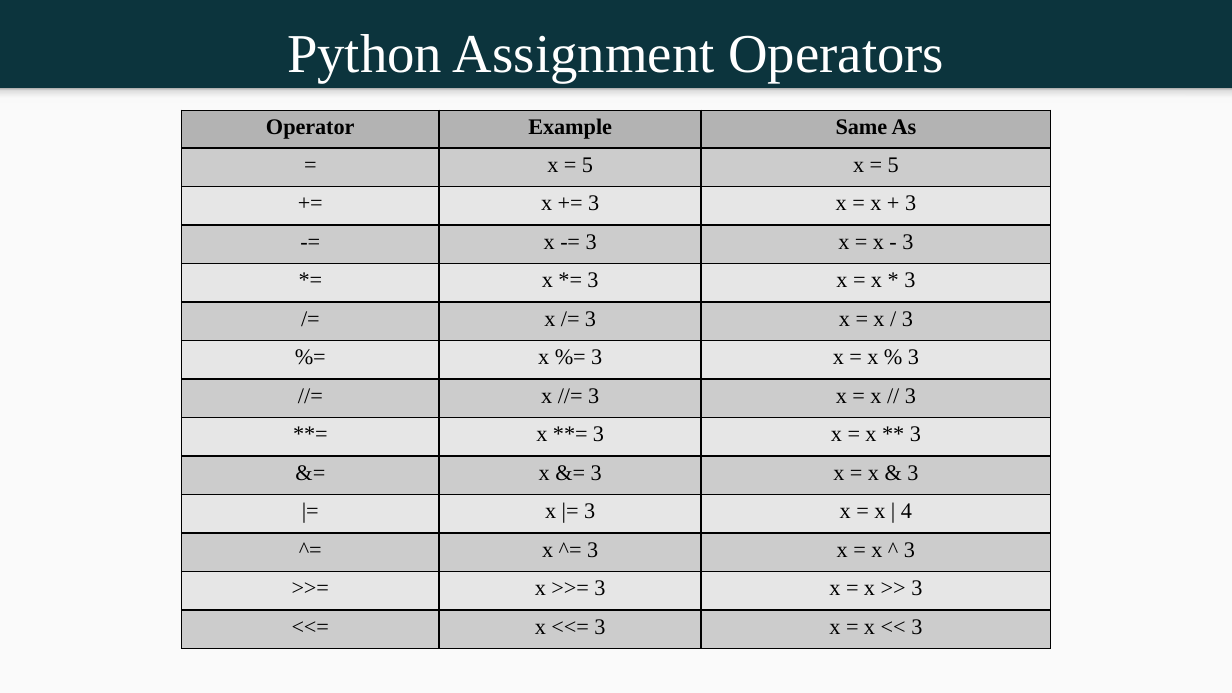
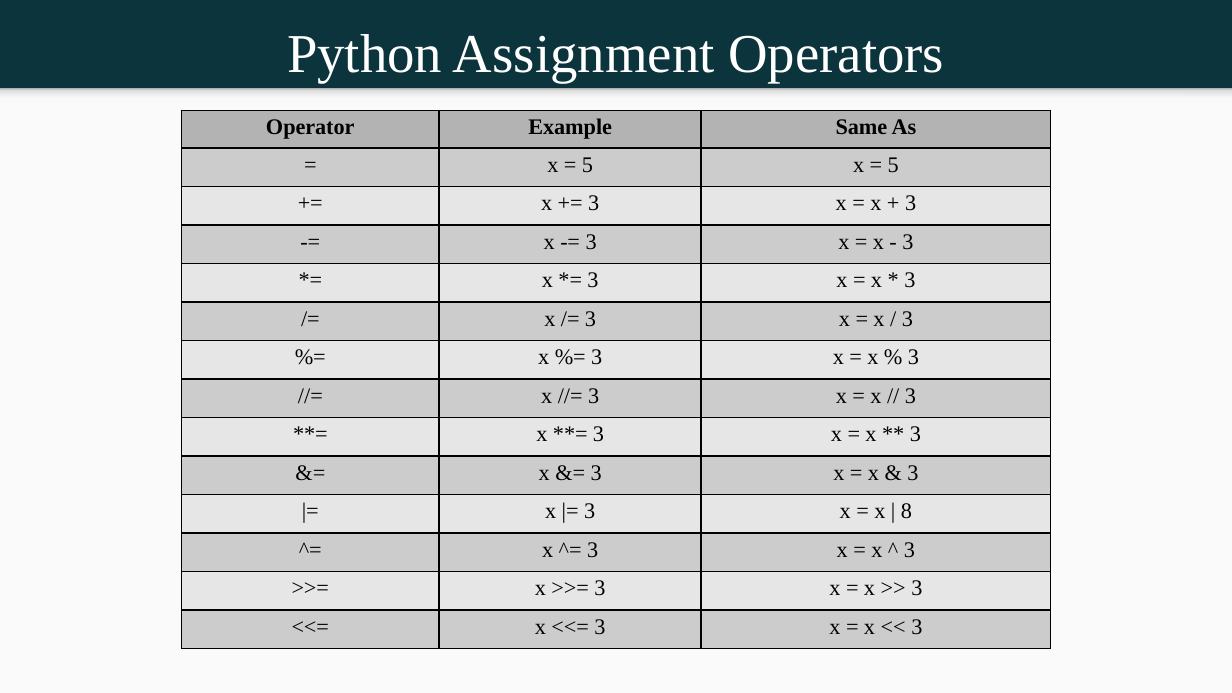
4: 4 -> 8 (907, 511)
